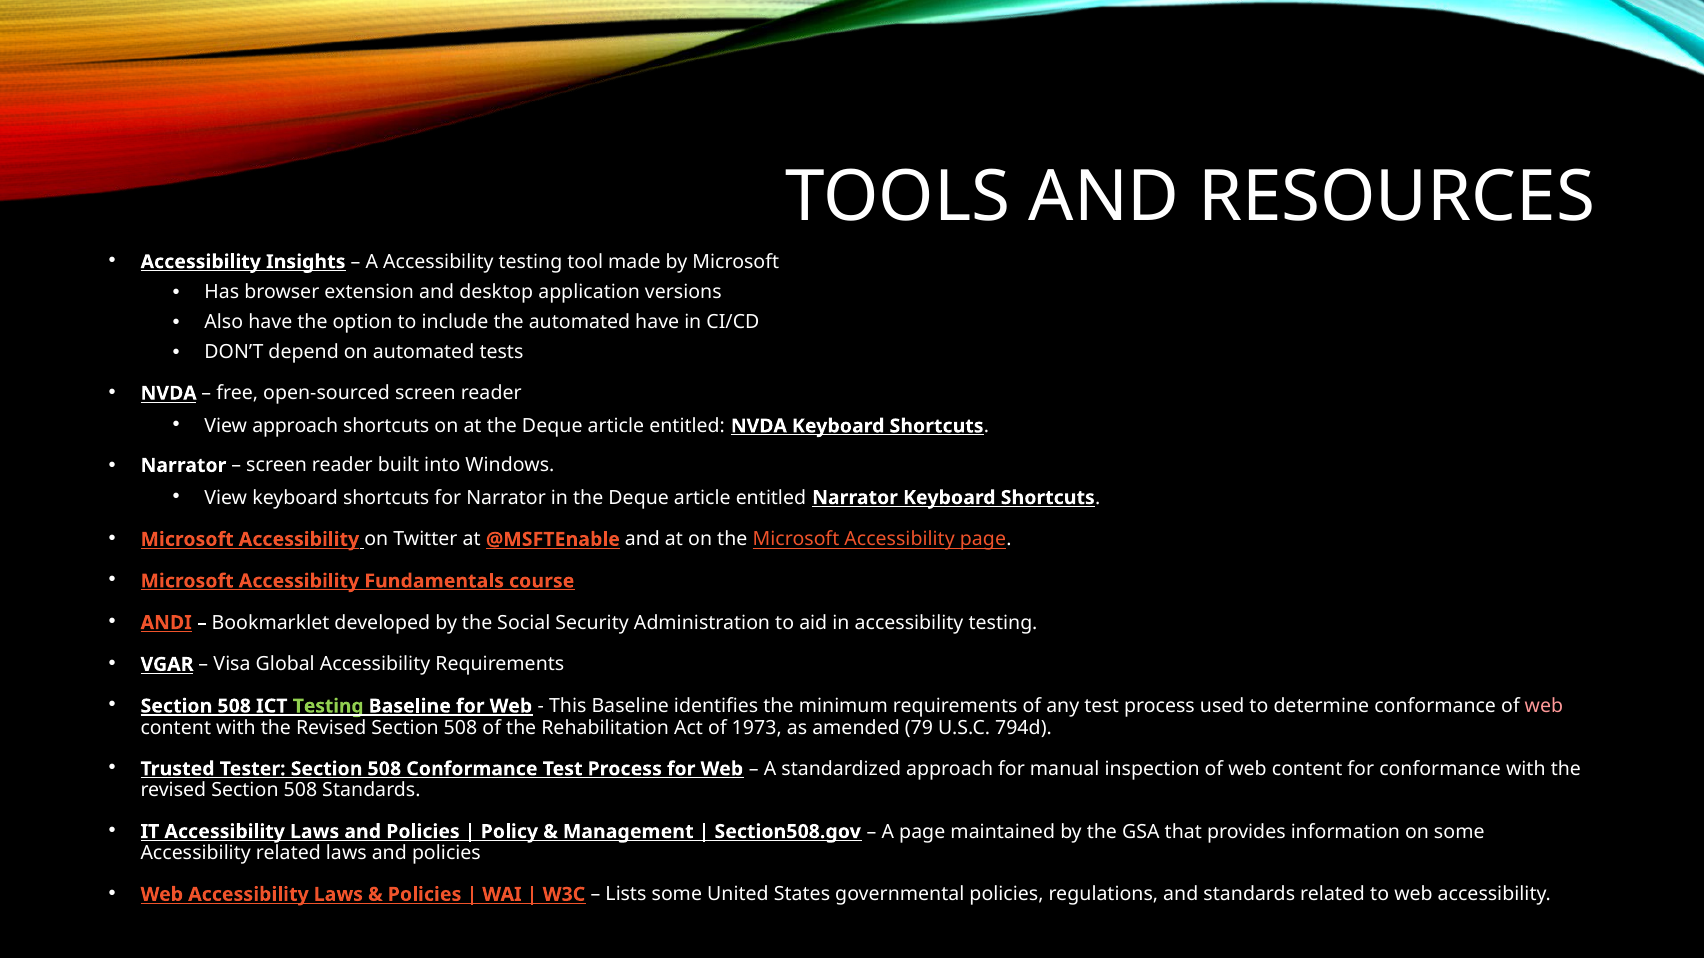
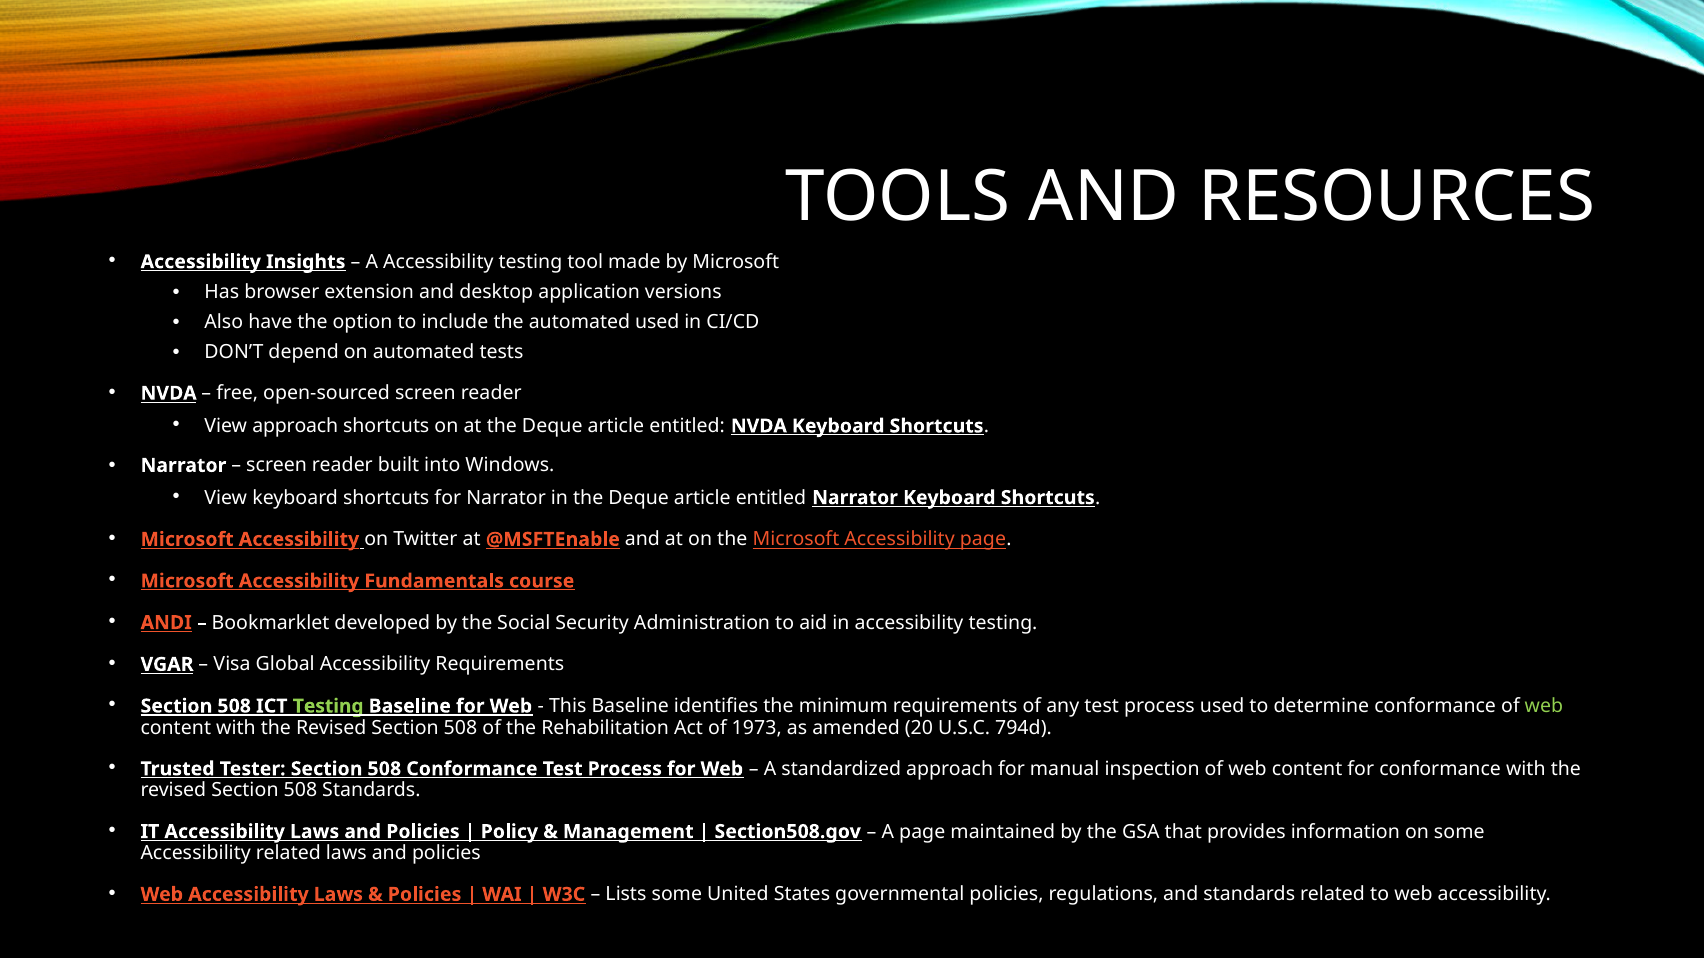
automated have: have -> used (657, 322)
web colour: pink -> light green (1544, 706)
79: 79 -> 20 (919, 728)
